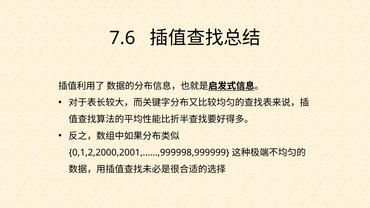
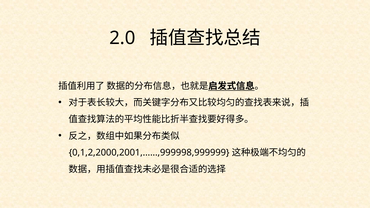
7.6: 7.6 -> 2.0 (122, 38)
